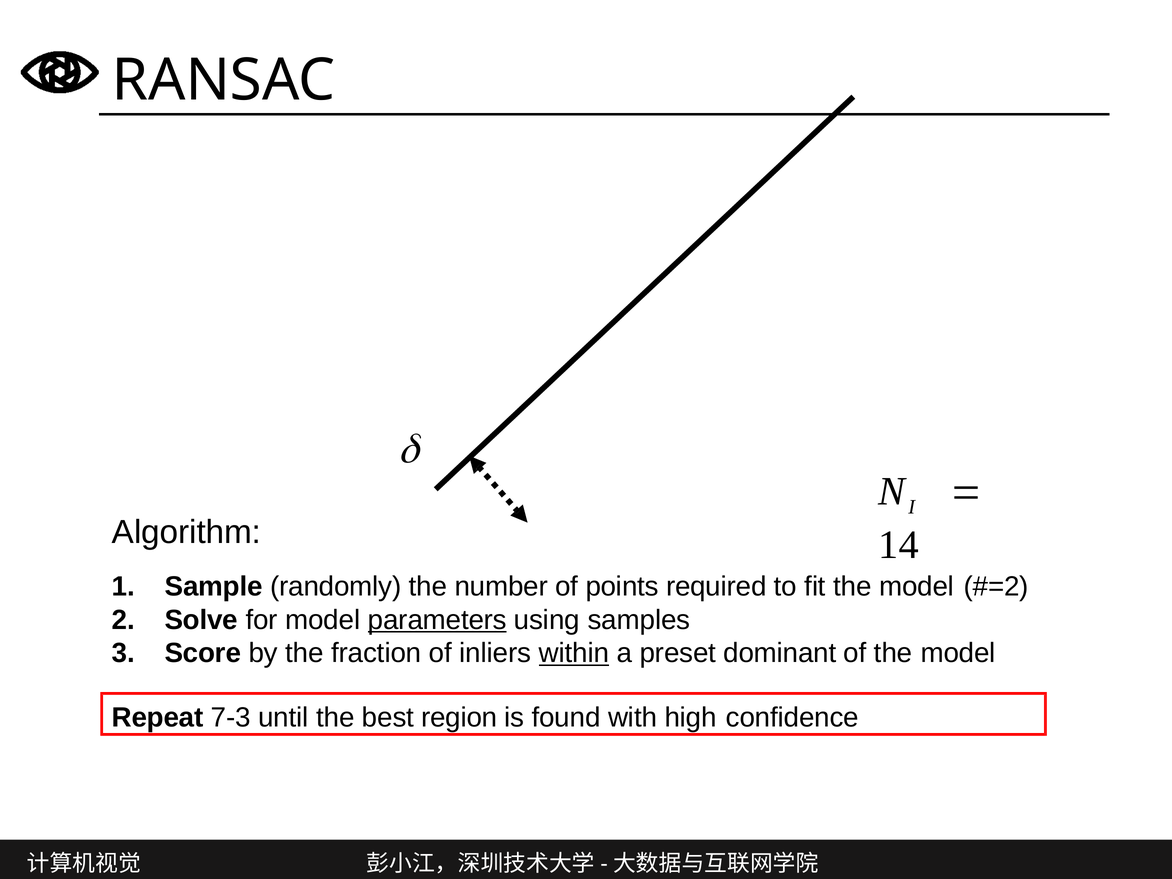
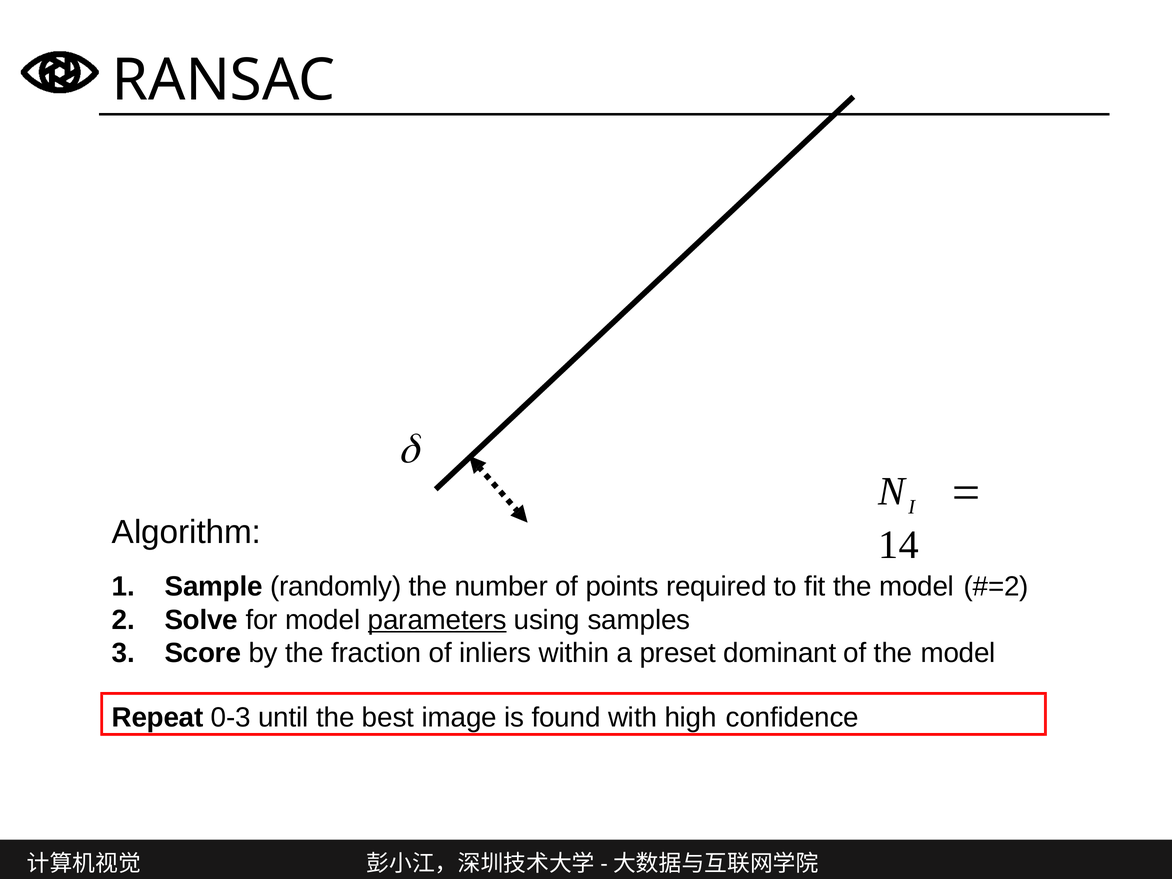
within underline: present -> none (574, 653)
7-3: 7-3 -> 0-3 (231, 718)
region: region -> image (459, 718)
